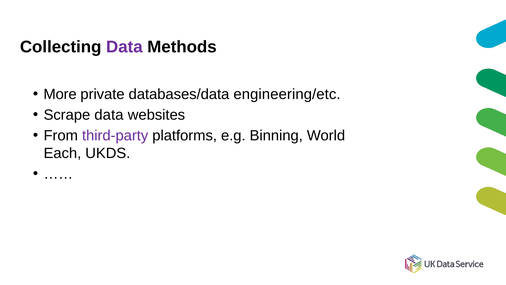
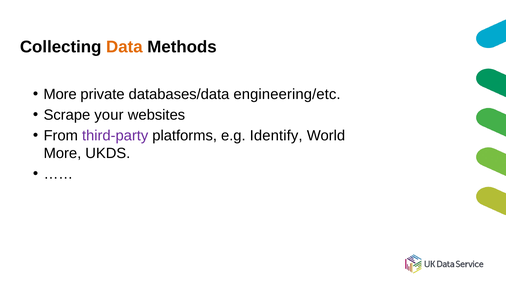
Data colour: purple -> orange (124, 47)
Scrape data: data -> your (109, 115)
Binning: Binning -> Identify (276, 136)
Each: Each -> More (62, 153)
